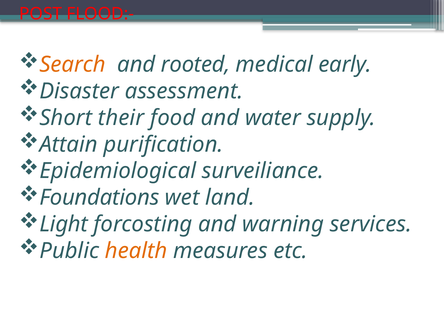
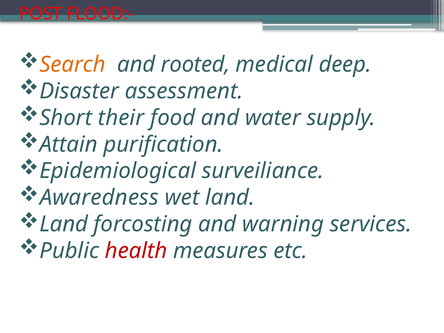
early: early -> deep (345, 64)
Foundations: Foundations -> Awaredness (99, 198)
Light: Light -> Land (64, 224)
health colour: orange -> red (136, 251)
